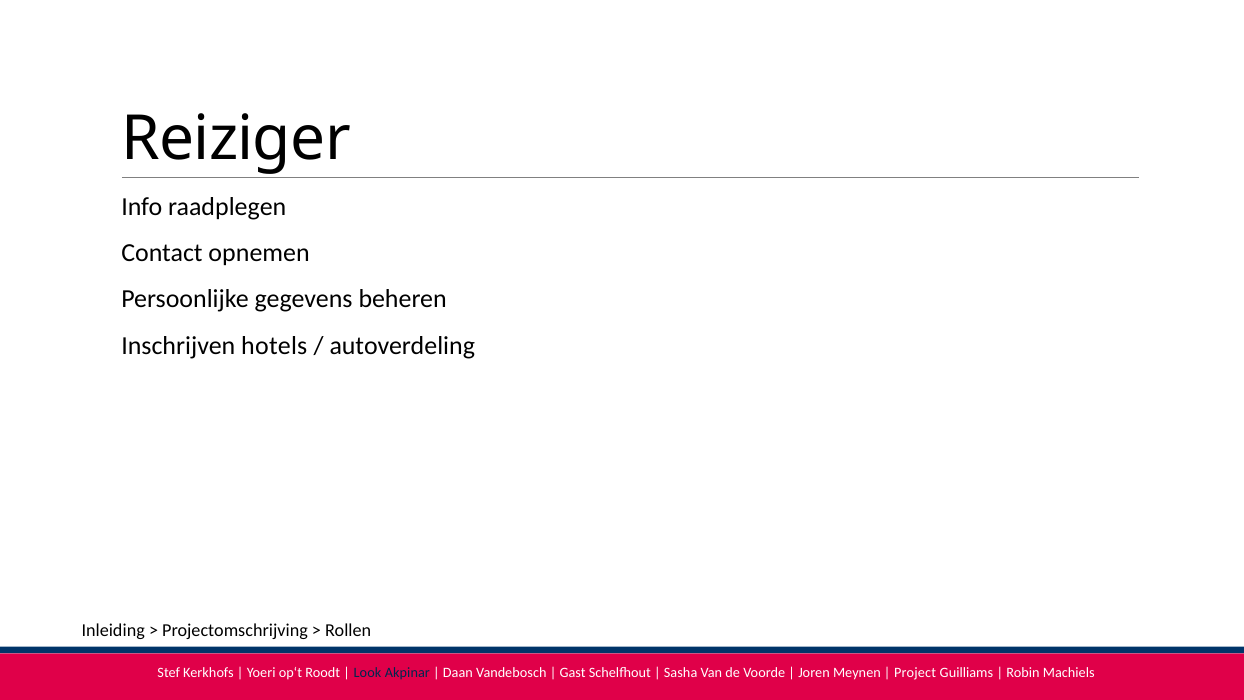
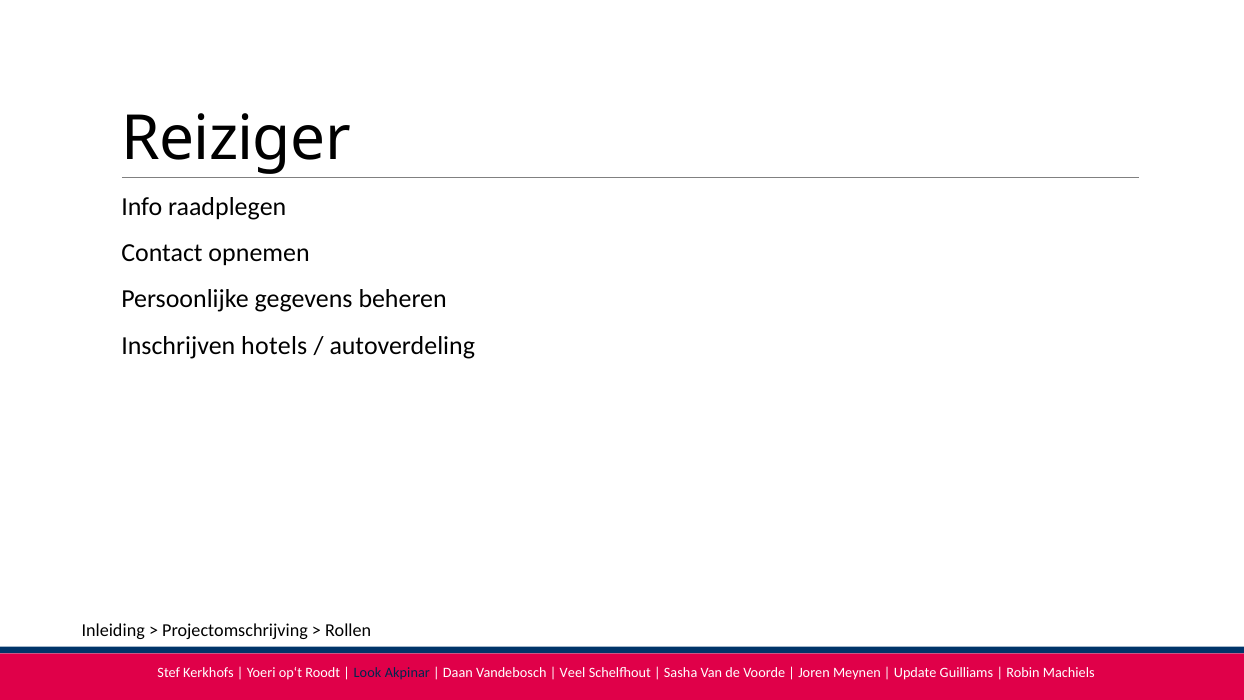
Gast: Gast -> Veel (573, 673)
Project: Project -> Update (915, 673)
